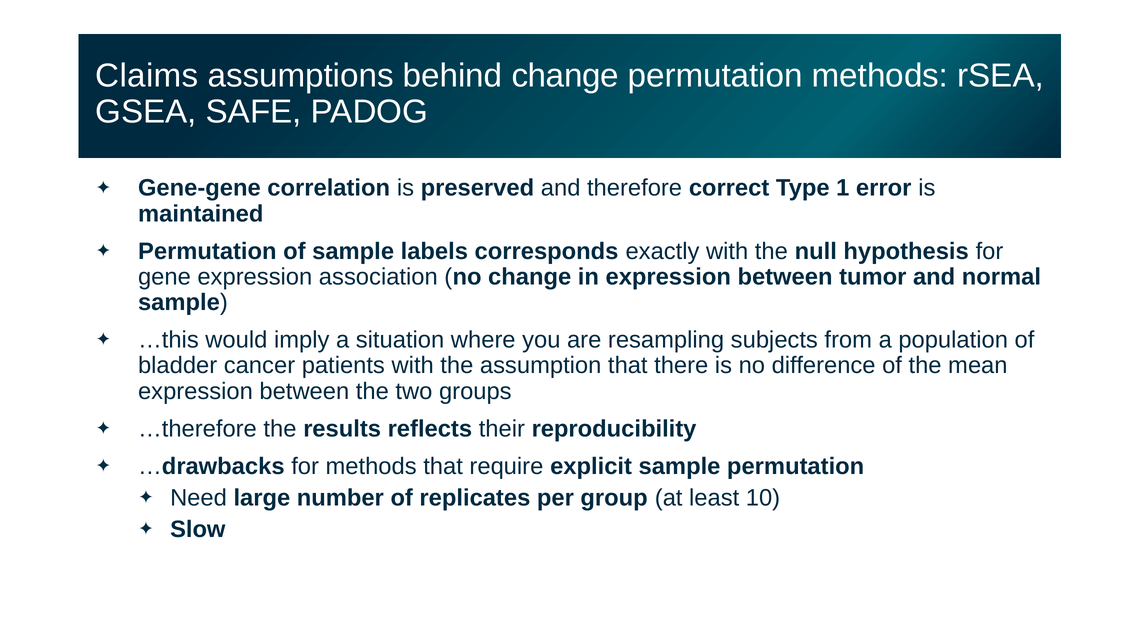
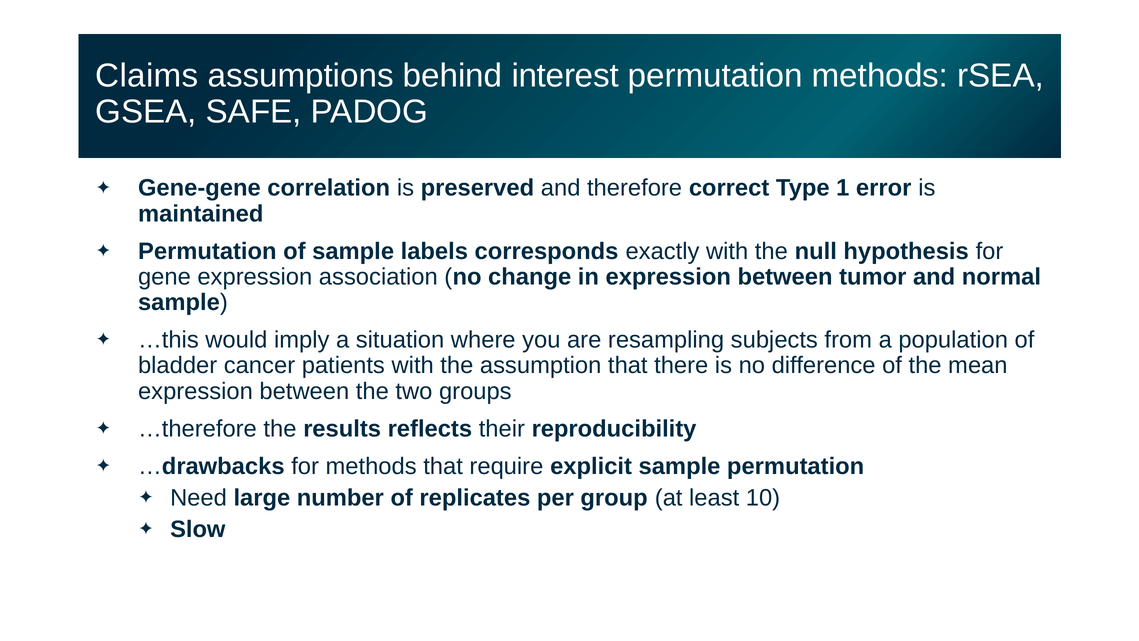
behind change: change -> interest (565, 76)
